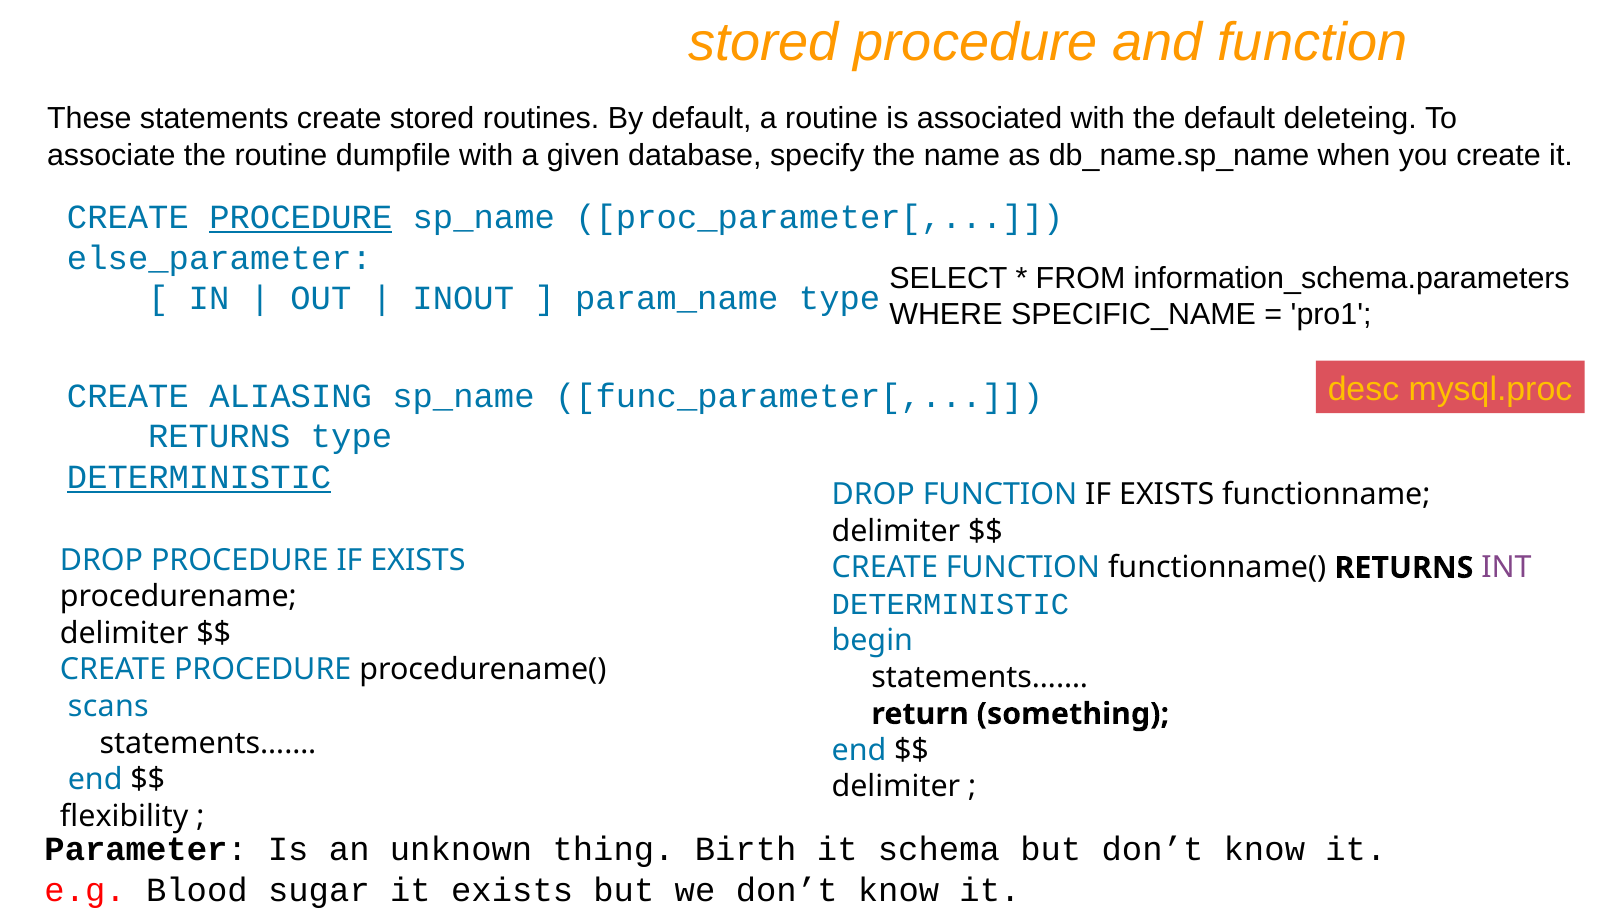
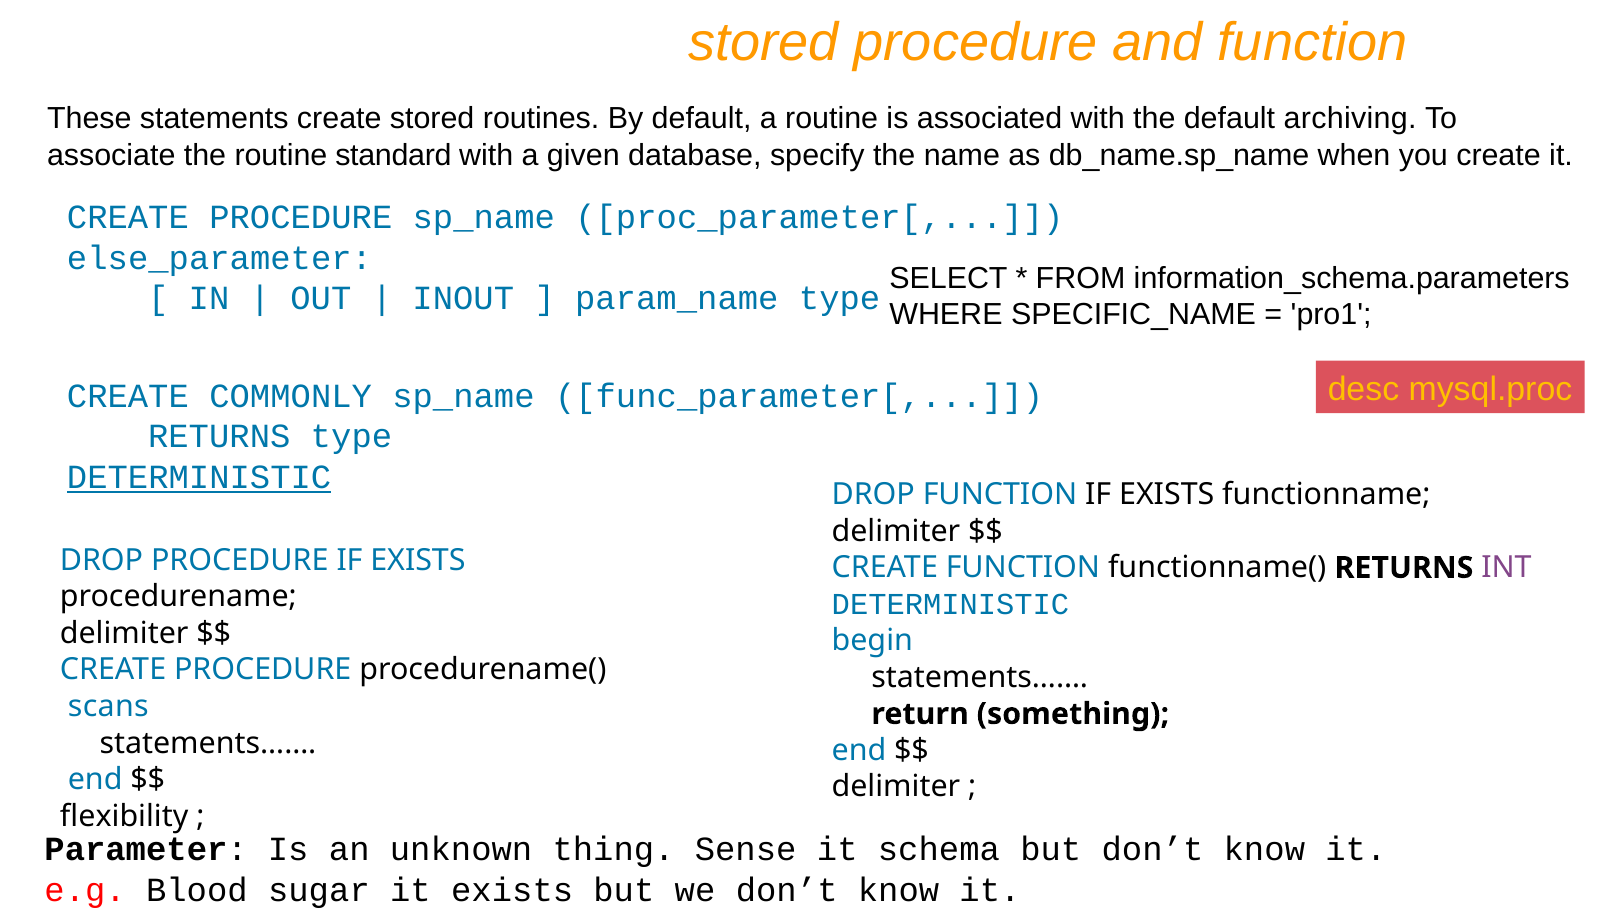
deleteing: deleteing -> archiving (1350, 119)
dumpfile: dumpfile -> standard (393, 155)
PROCEDURE underline: present -> none (301, 218)
ALIASING: ALIASING -> COMMONLY (291, 396)
Birth: Birth -> Sense (746, 849)
